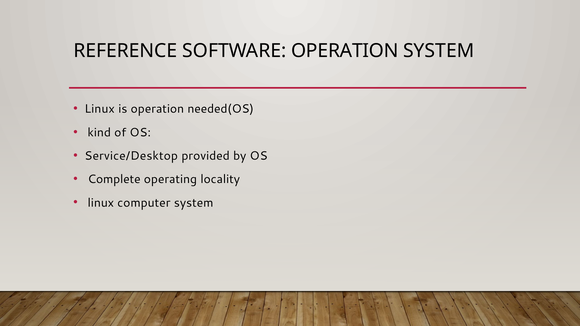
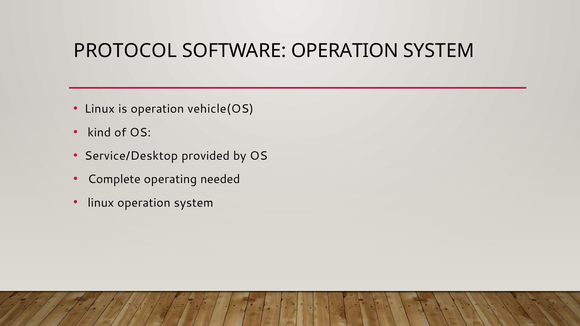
REFERENCE: REFERENCE -> PROTOCOL (125, 51)
needed(OS: needed(OS -> vehicle(OS (221, 109)
locality: locality -> needed (220, 179)
linux computer: computer -> operation (144, 203)
